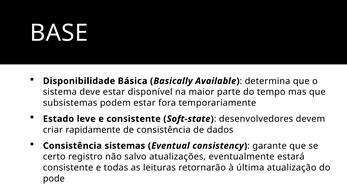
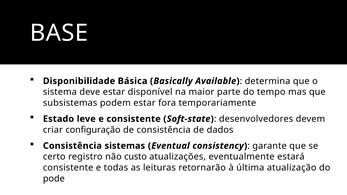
rapidamente: rapidamente -> configuração (93, 130)
salvo: salvo -> custo (136, 157)
